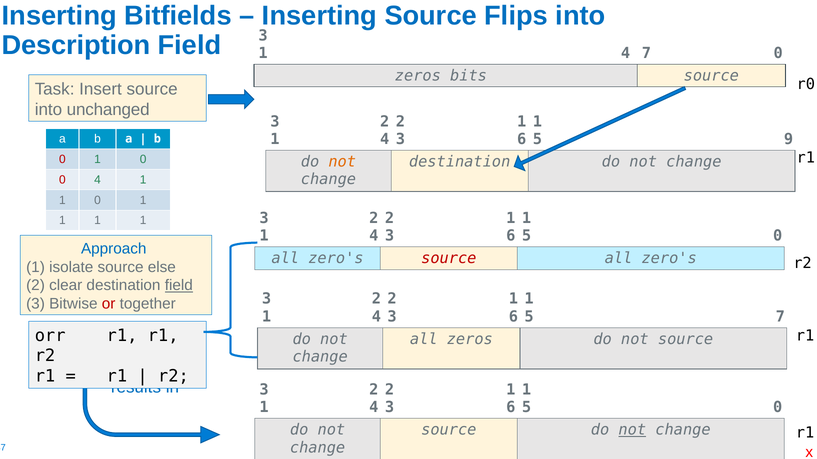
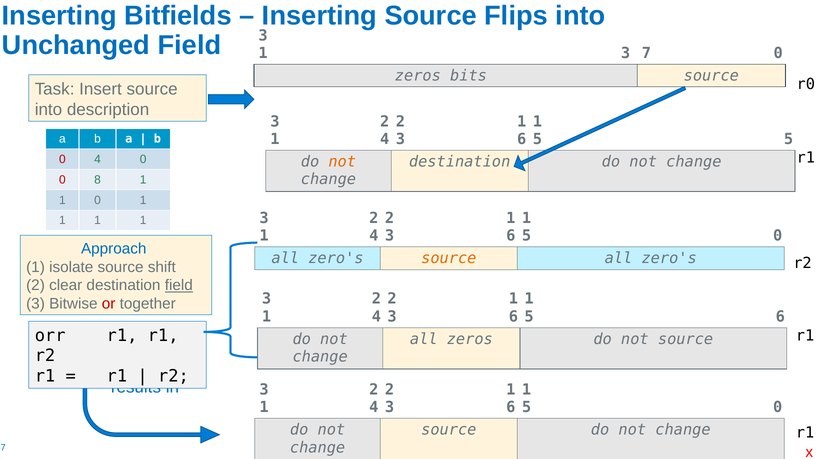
Description: Description -> Unchanged (76, 45)
1 4: 4 -> 3 (626, 53)
unchanged: unchanged -> description (108, 110)
9: 9 -> 5 (789, 139)
1: 1 -> 4 (98, 159)
0 4: 4 -> 8 (98, 180)
source colour: red -> orange (449, 258)
else: else -> shift (162, 267)
5 7: 7 -> 6 (780, 317)
not underline: present -> none (632, 430)
